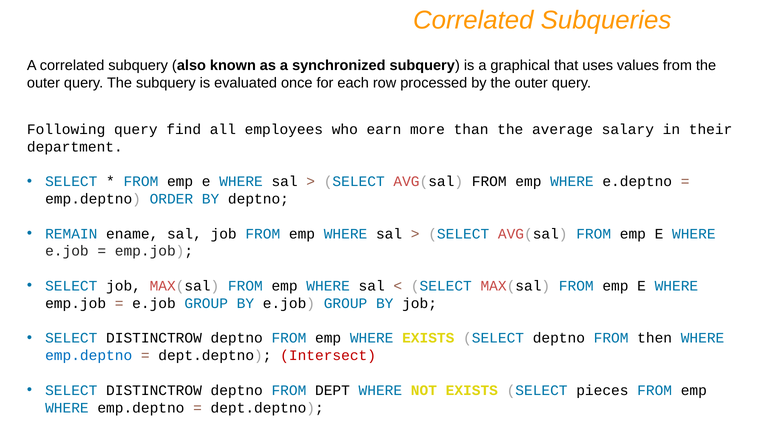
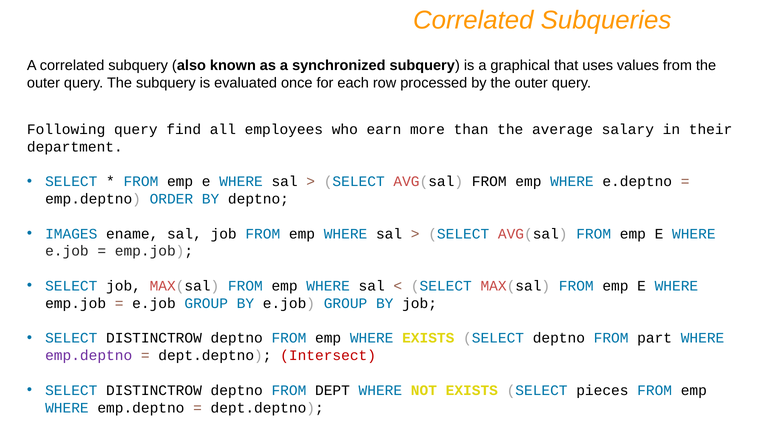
REMAIN: REMAIN -> IMAGES (71, 234)
then: then -> part (655, 338)
emp.deptno colour: blue -> purple (89, 356)
